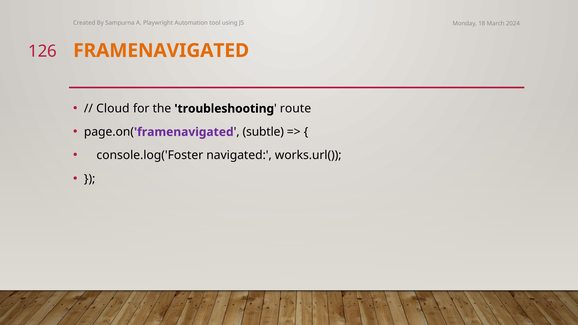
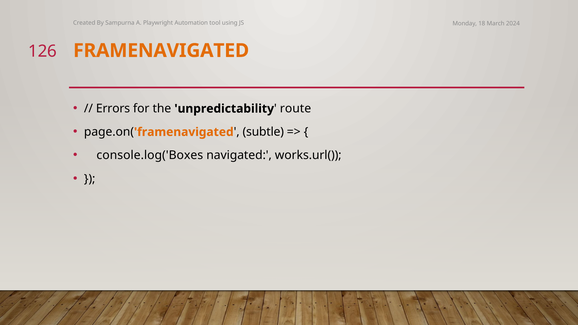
Cloud: Cloud -> Errors (113, 109)
troubleshooting: troubleshooting -> unpredictability (224, 109)
framenavigated colour: purple -> orange (184, 132)
console.log('Foster: console.log('Foster -> console.log('Boxes (150, 155)
